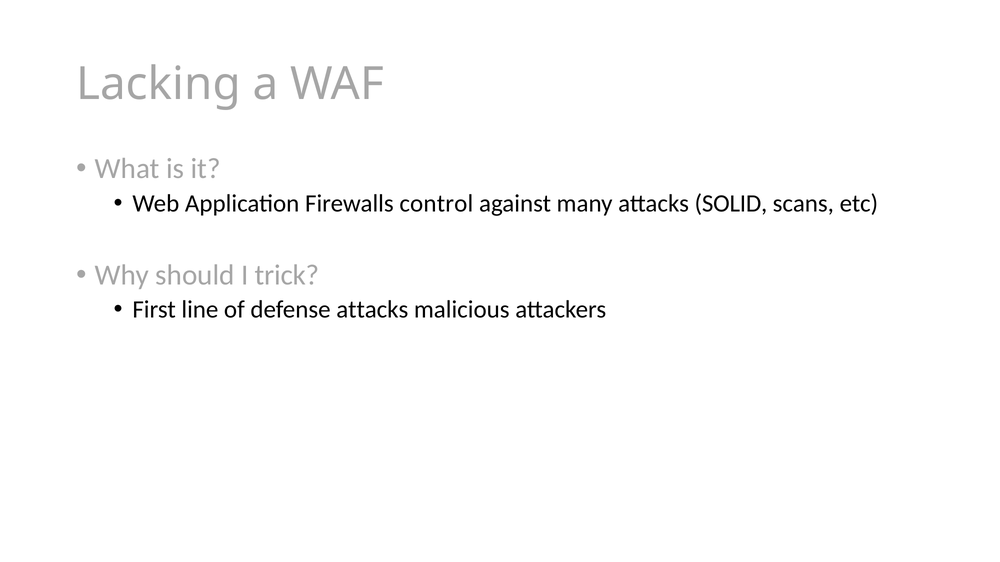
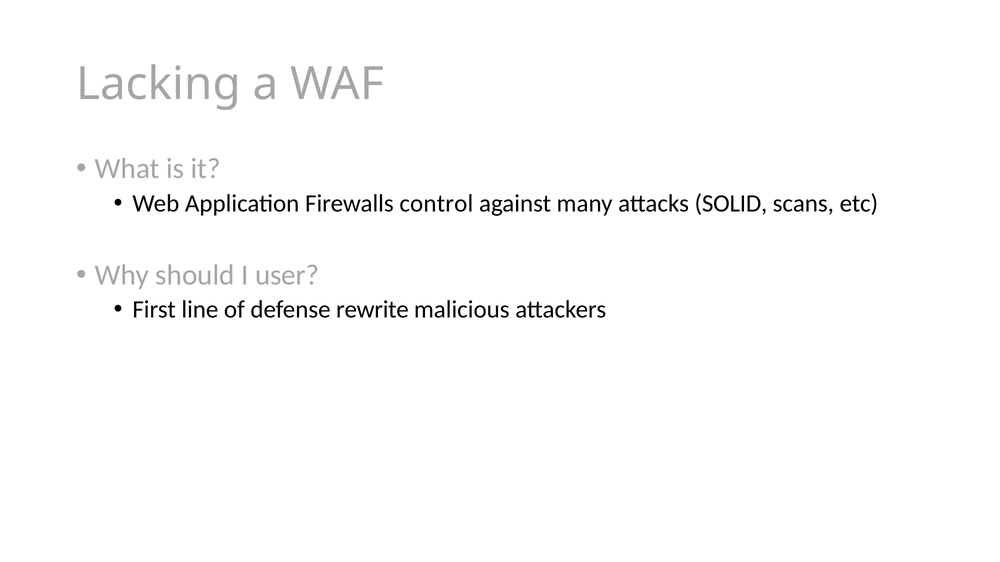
trick: trick -> user (287, 275)
defense attacks: attacks -> rewrite (372, 310)
